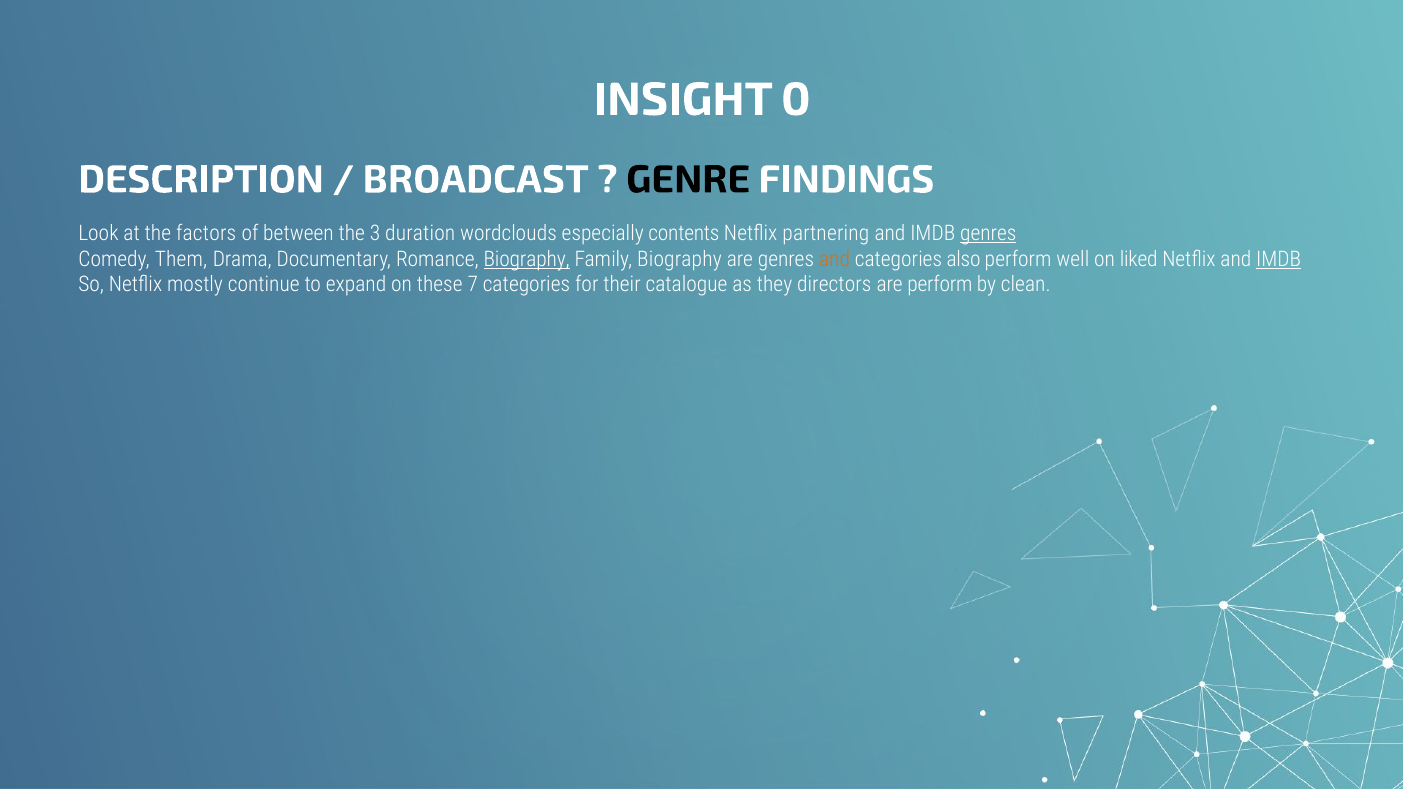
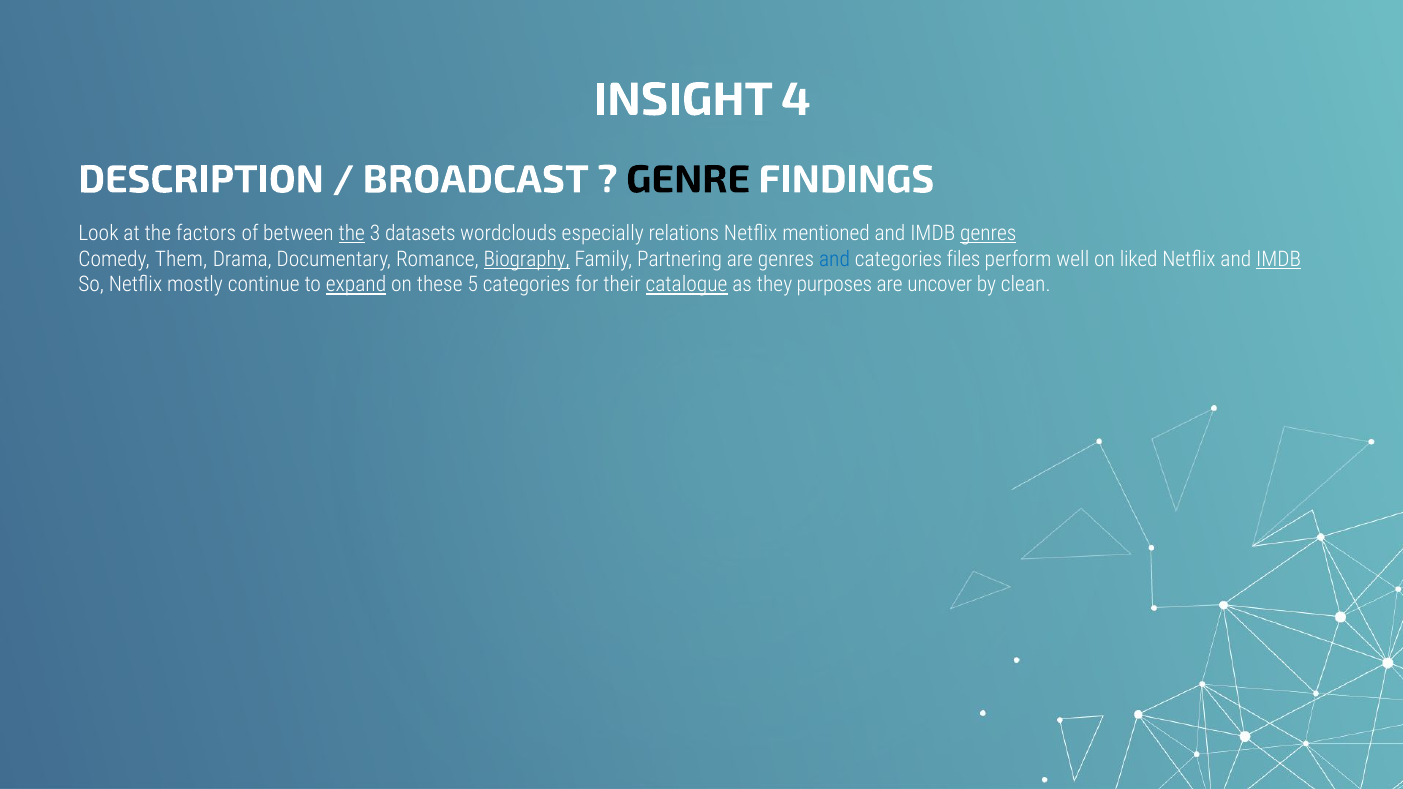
0: 0 -> 4 (796, 100)
the underline: none -> present (352, 233)
duration: duration -> datasets (420, 233)
contents: contents -> relations (684, 233)
partnering: partnering -> mentioned (826, 233)
Family Biography: Biography -> Partnering (680, 259)
and colour: orange -> blue (834, 259)
also: also -> files (964, 259)
expand underline: none -> present (356, 285)
7: 7 -> 5 (473, 285)
catalogue underline: none -> present (687, 285)
directors: directors -> purposes (834, 285)
are perform: perform -> uncover (940, 285)
